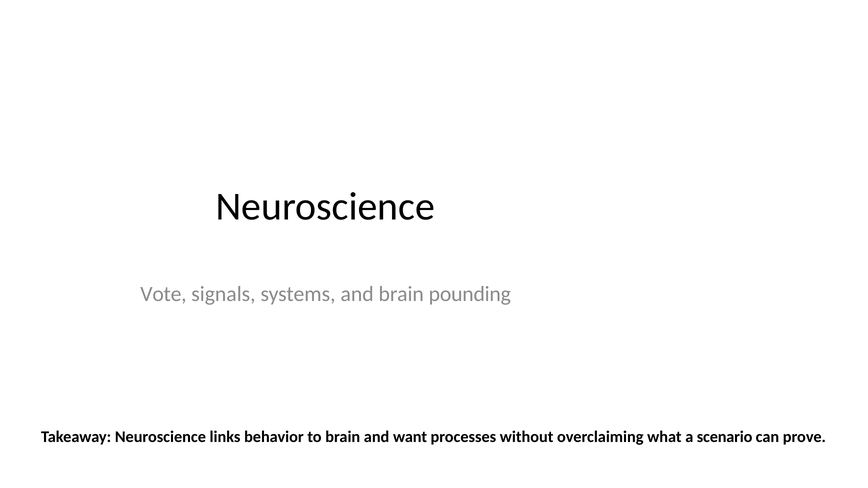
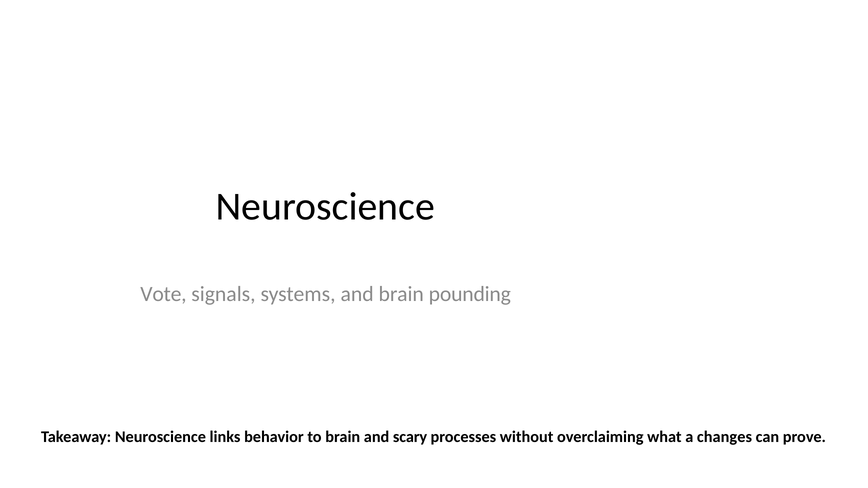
want: want -> scary (410, 437)
scenario: scenario -> changes (724, 437)
